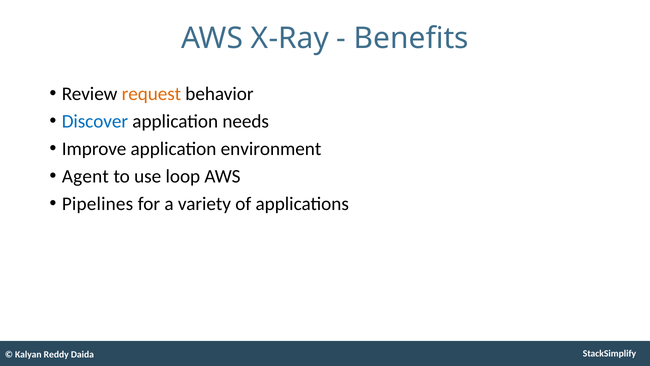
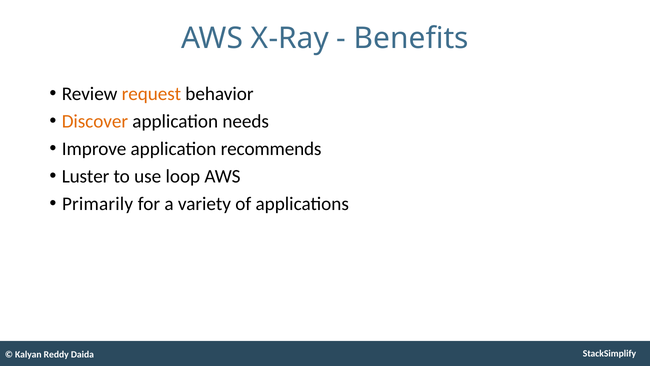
Discover colour: blue -> orange (95, 121)
environment: environment -> recommends (271, 149)
Agent: Agent -> Luster (86, 176)
Pipelines: Pipelines -> Primarily (98, 204)
